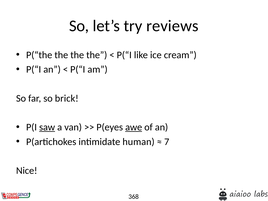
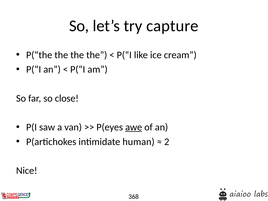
reviews: reviews -> capture (172, 26)
brick: brick -> close (67, 98)
saw underline: present -> none (47, 127)
7: 7 -> 2 (167, 142)
